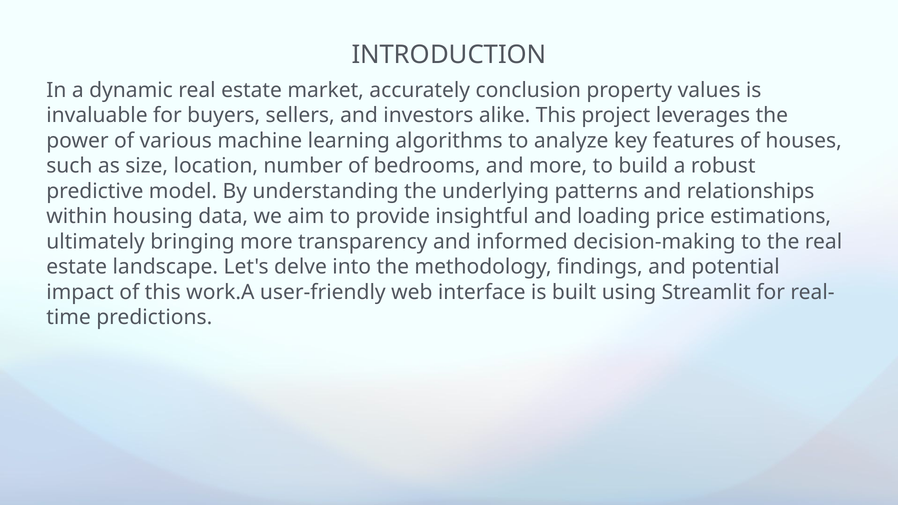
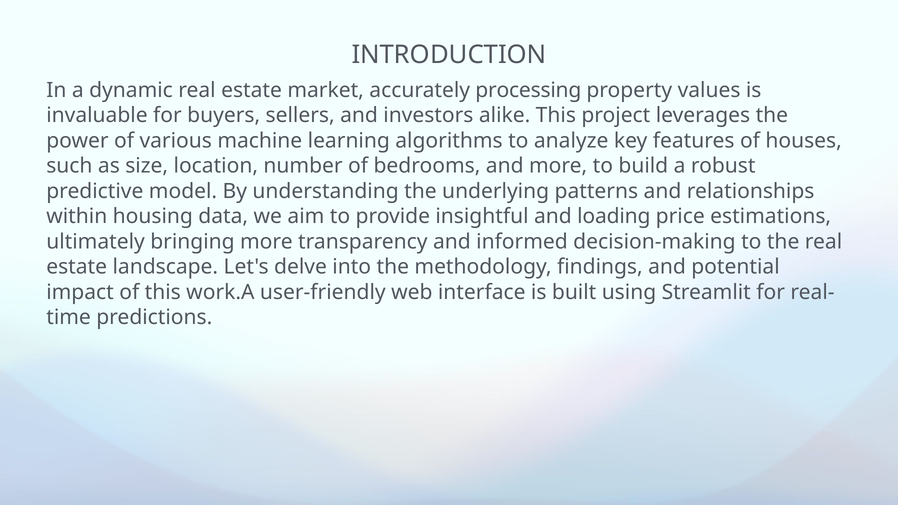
conclusion: conclusion -> processing (528, 90)
